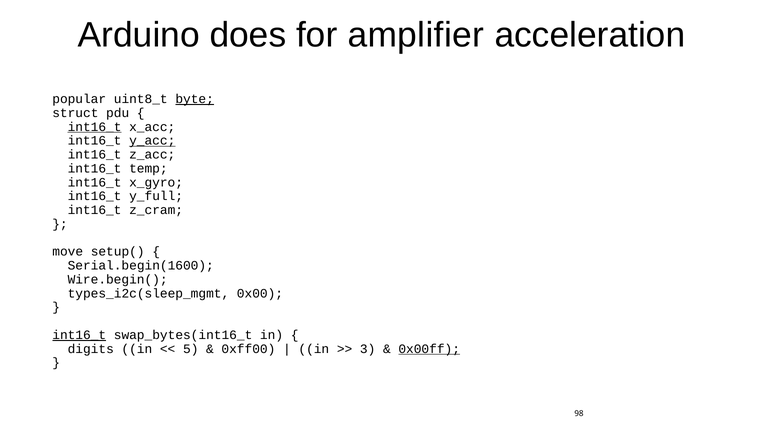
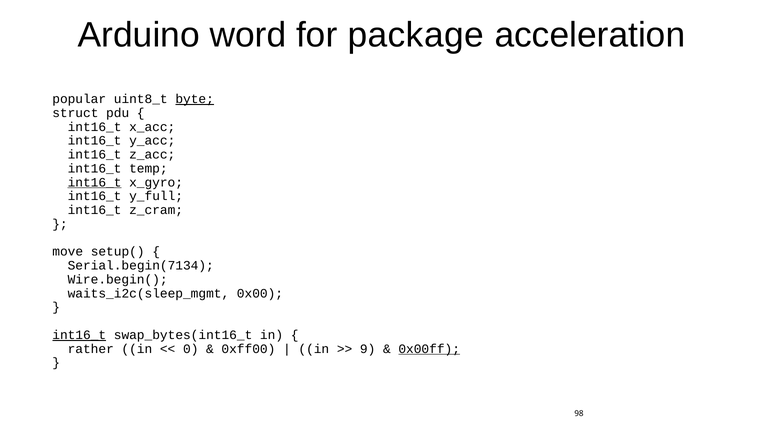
does: does -> word (248, 35)
amplifier: amplifier -> package (416, 35)
int16_t underline: present -> none (95, 127)
y_acc underline: present -> none (152, 141)
int16_t underline: none -> present (95, 182)
Serial.begin(1600: Serial.begin(1600 -> Serial.begin(7134 (141, 266)
types_i2c(sleep_mgmt: types_i2c(sleep_mgmt -> waits_i2c(sleep_mgmt (148, 293)
digits: digits -> rather (91, 349)
5: 5 -> 0 (191, 349)
3: 3 -> 9 (368, 349)
